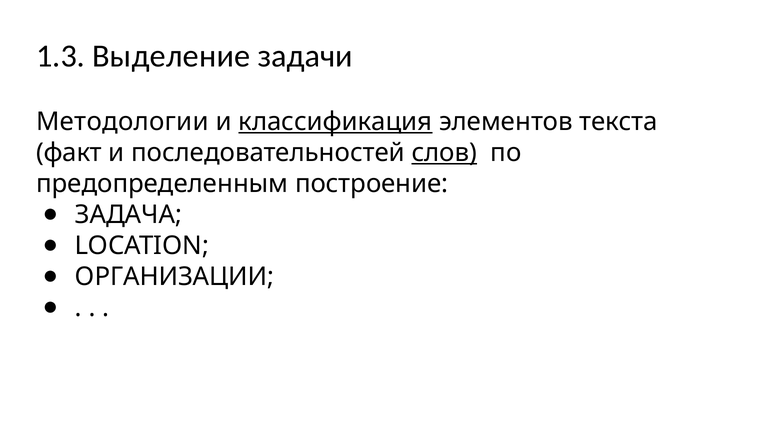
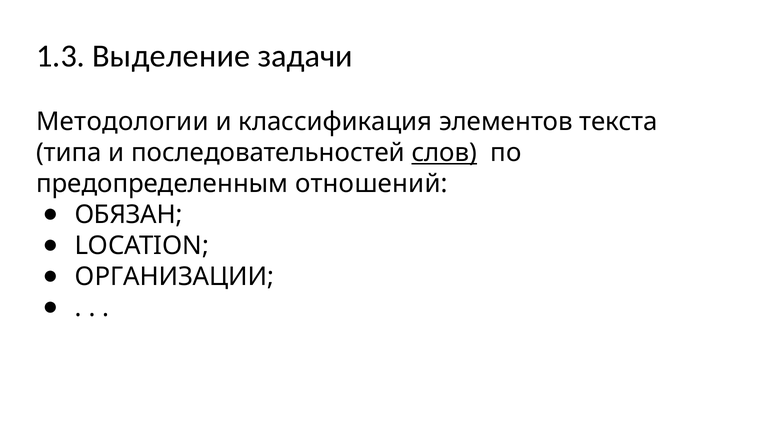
классификация underline: present -> none (335, 122)
факт: факт -> типа (69, 153)
построение: построение -> отношений (371, 184)
ЗАДАЧА: ЗАДАЧА -> ОБЯЗАН (129, 215)
